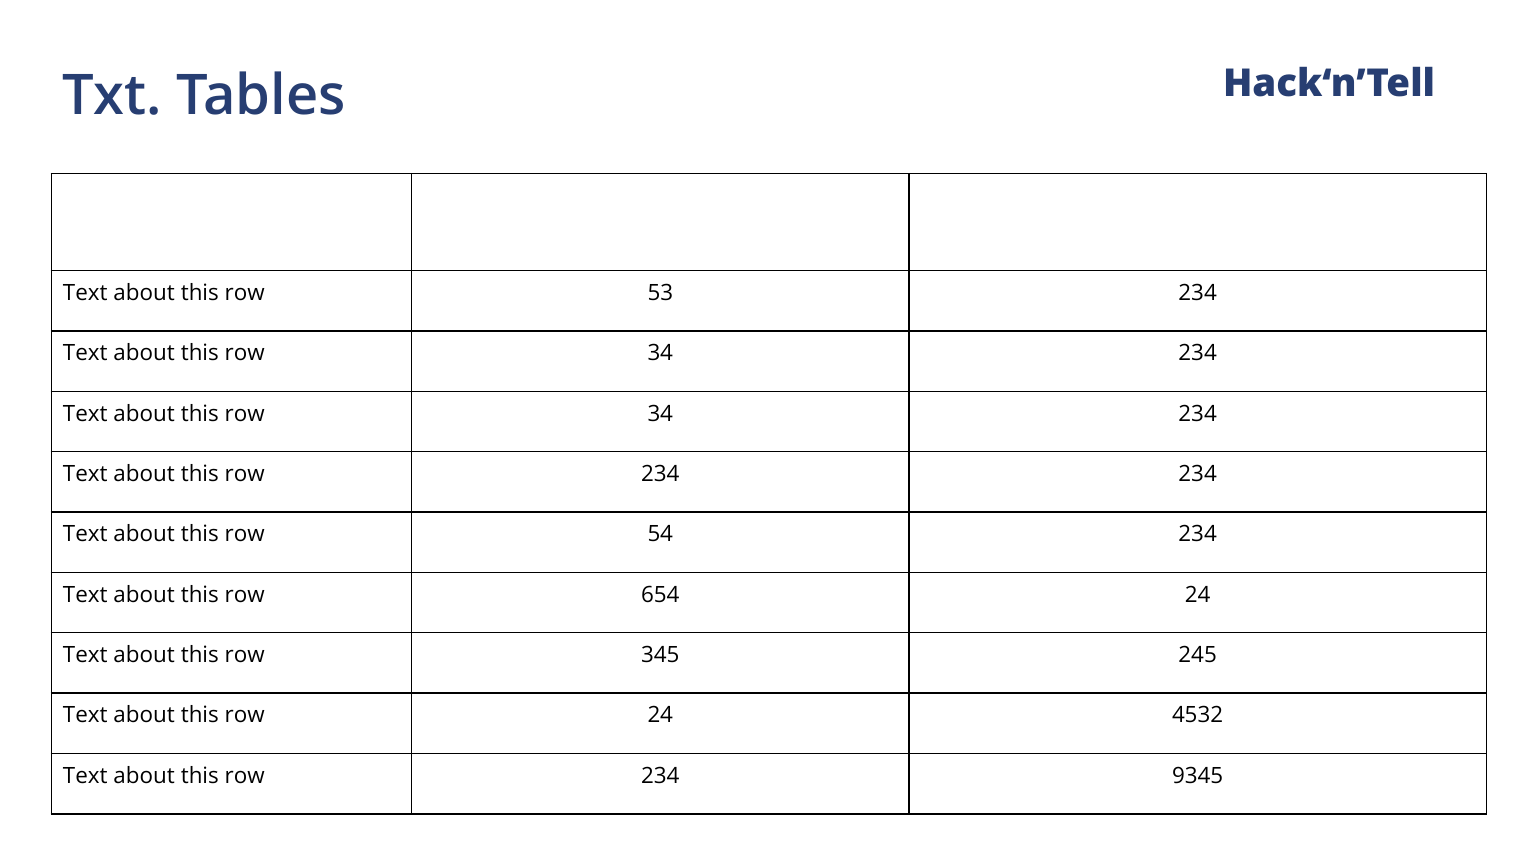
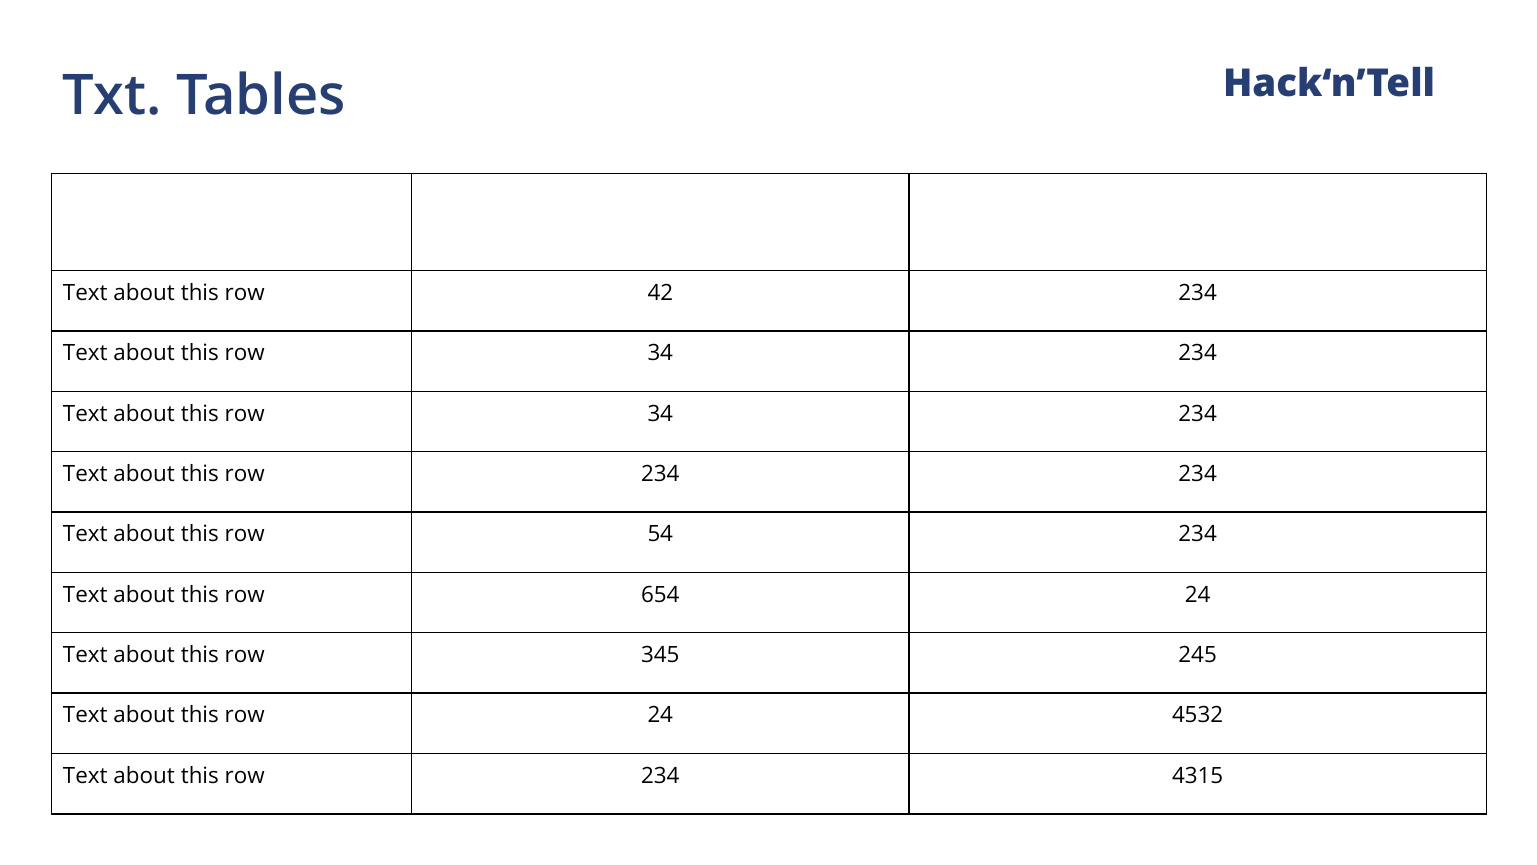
53: 53 -> 42 (660, 293)
9345: 9345 -> 4315 (1198, 775)
